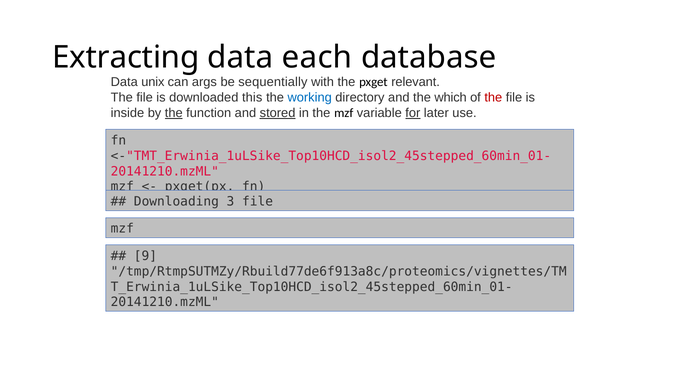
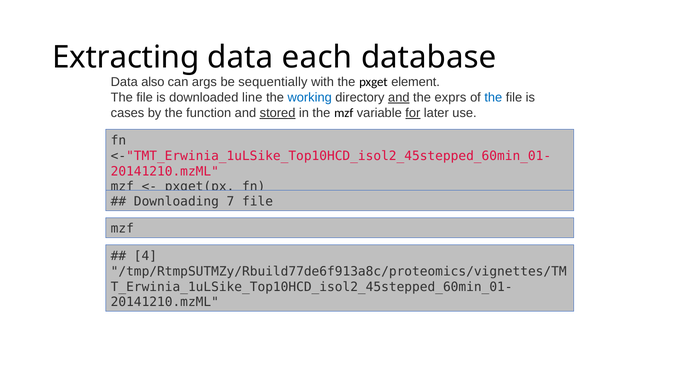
unix: unix -> also (153, 82)
relevant: relevant -> element (416, 82)
this: this -> line (252, 98)
and underline: none -> present (399, 98)
which: which -> exprs (450, 98)
the colour: red -> blue (493, 98)
inside: inside -> cases (127, 113)
the underline: present -> none (174, 113)
3: 3 -> 7 (230, 201)
9: 9 -> 4 (145, 256)
